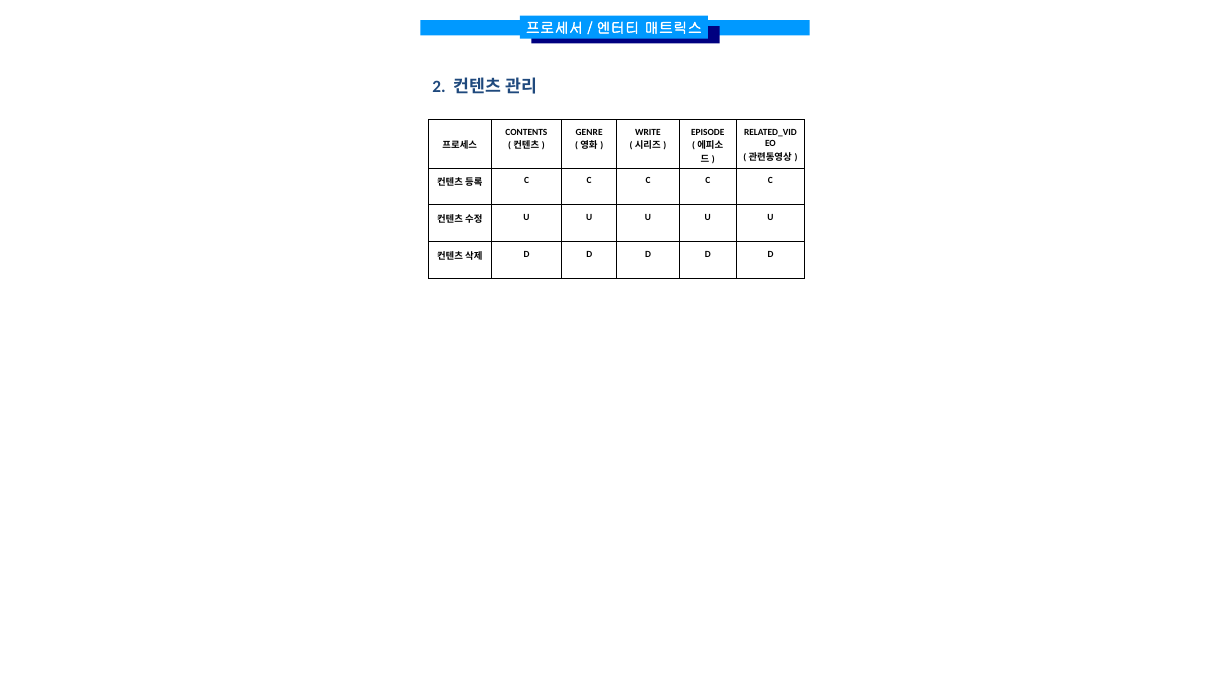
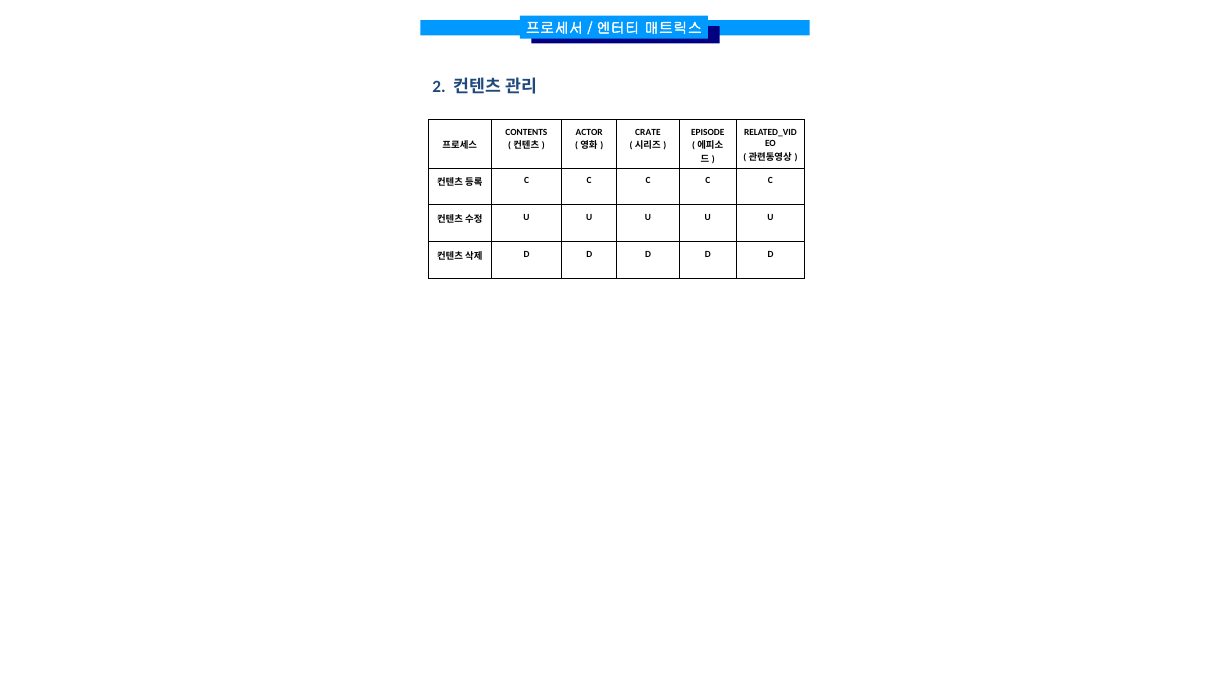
GENRE: GENRE -> ACTOR (589, 132)
WRITE: WRITE -> CRATE (648, 132)
